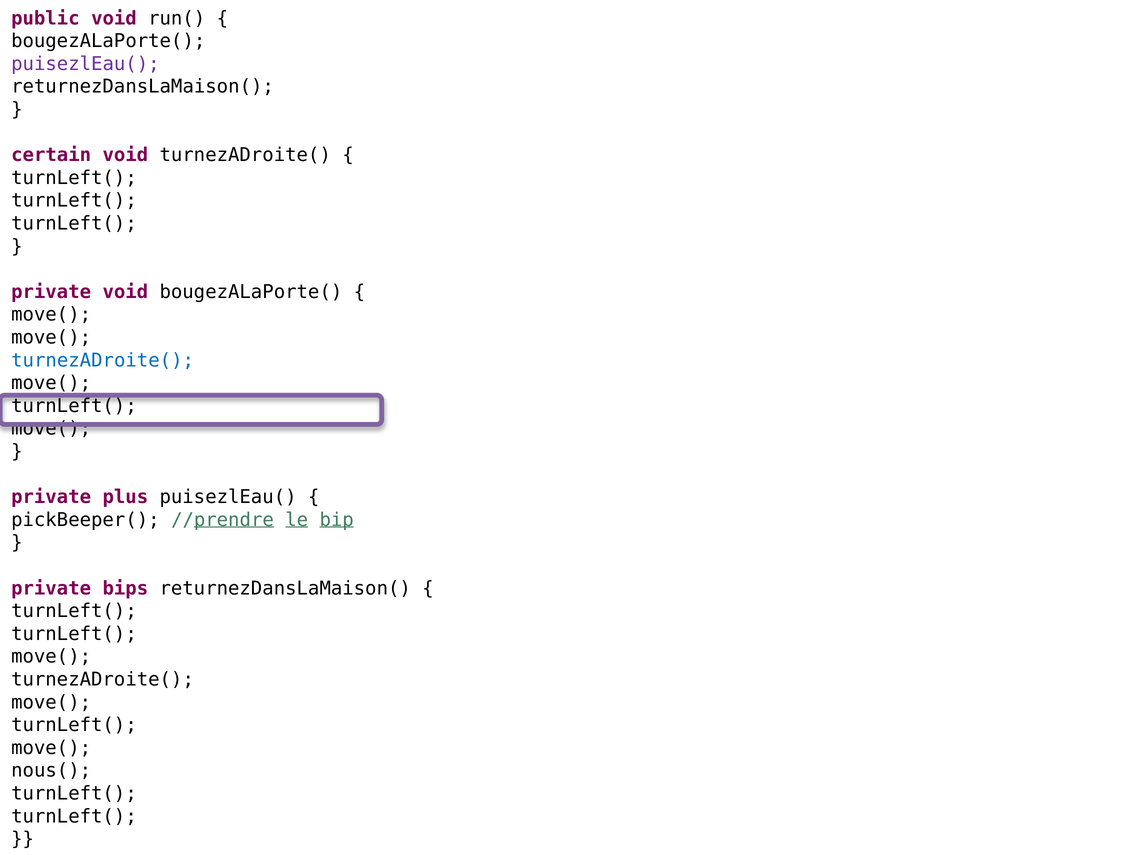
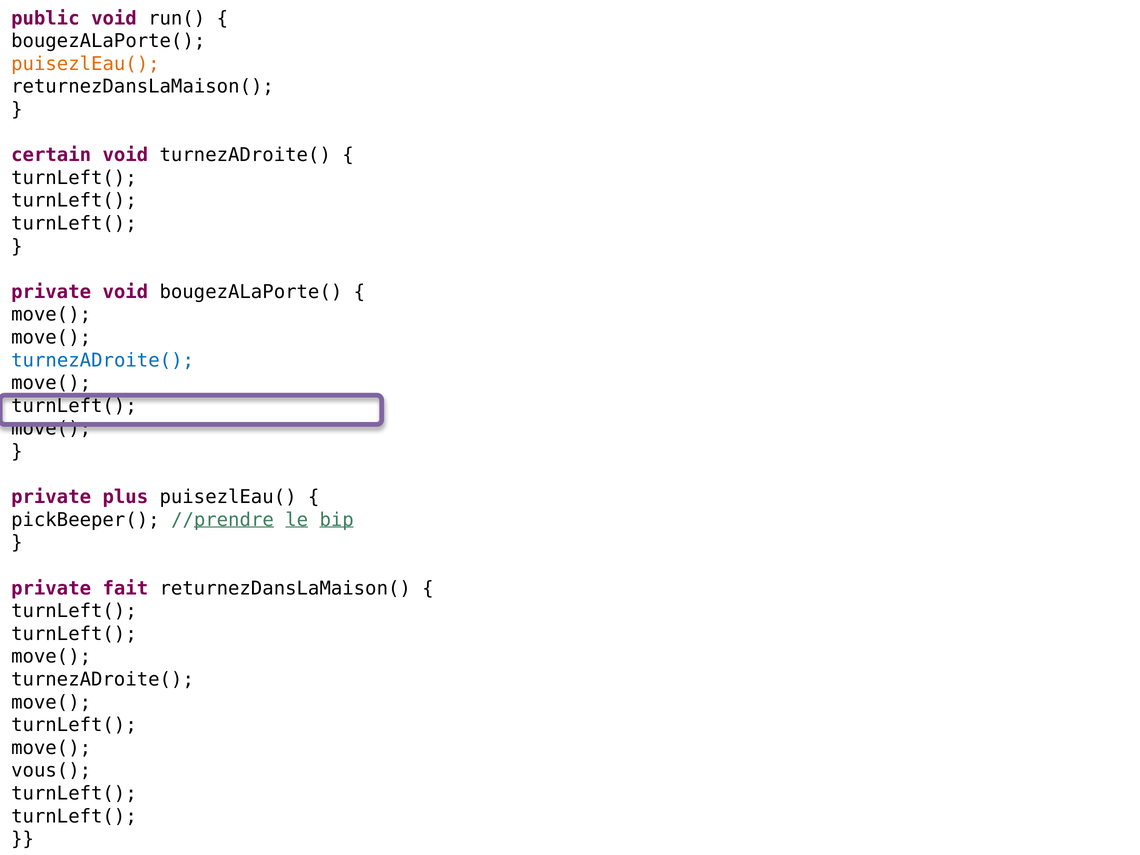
puisezlEau( colour: purple -> orange (85, 64)
bips: bips -> fait (125, 588)
nous(: nous( -> vous( (51, 771)
